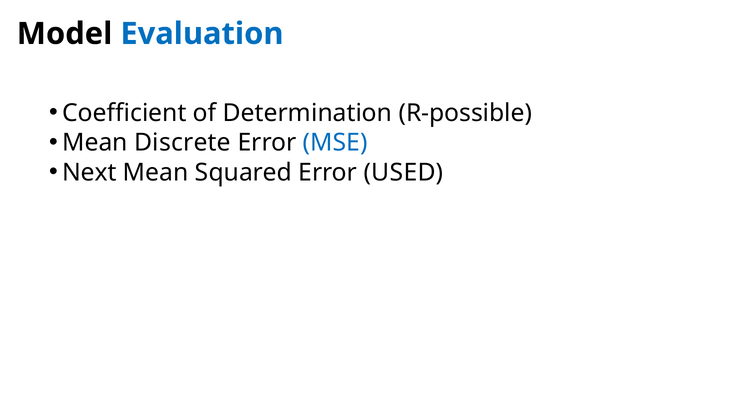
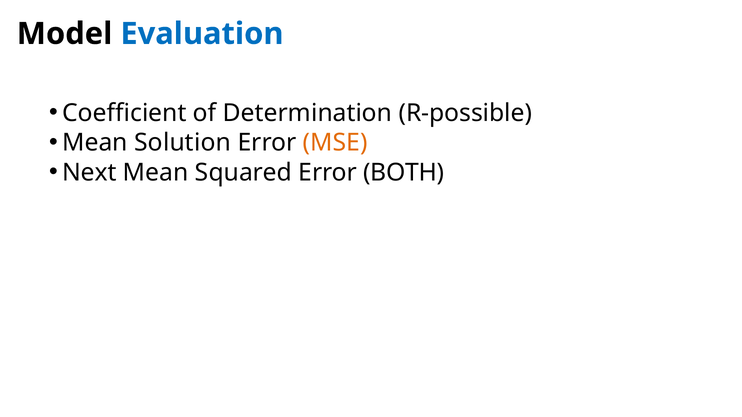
Discrete: Discrete -> Solution (183, 143)
MSE colour: blue -> orange (335, 143)
USED: USED -> BOTH (404, 173)
